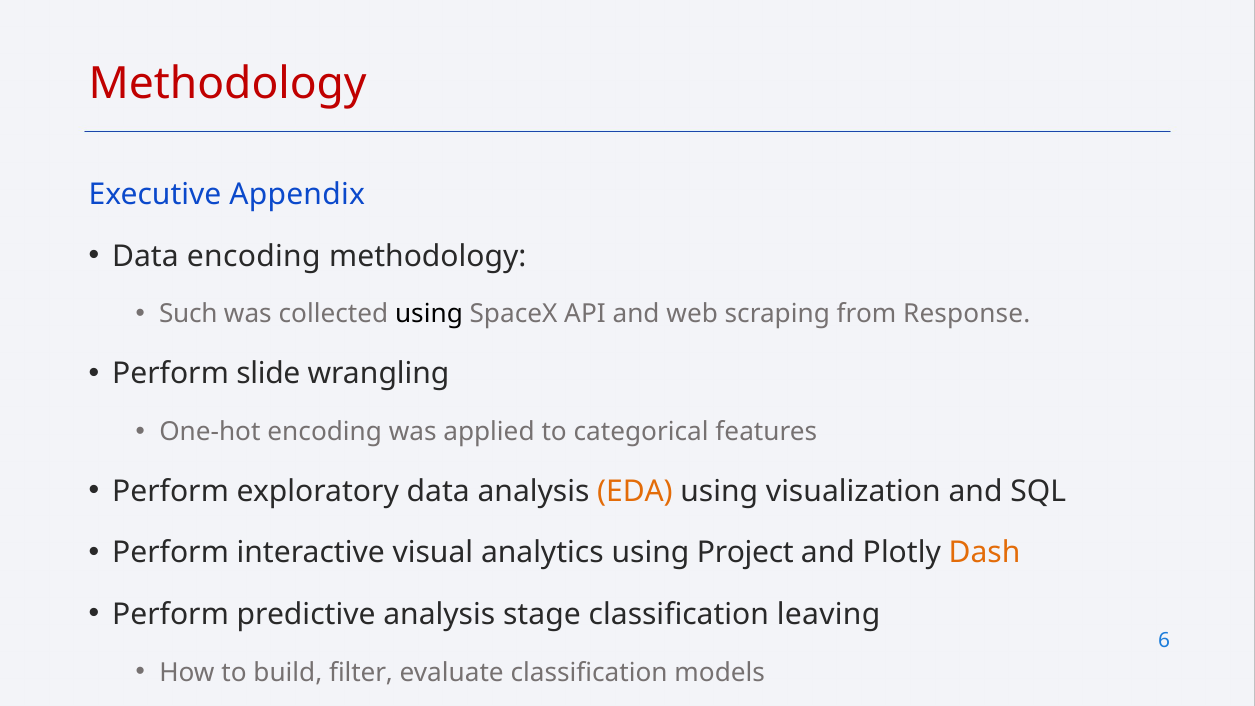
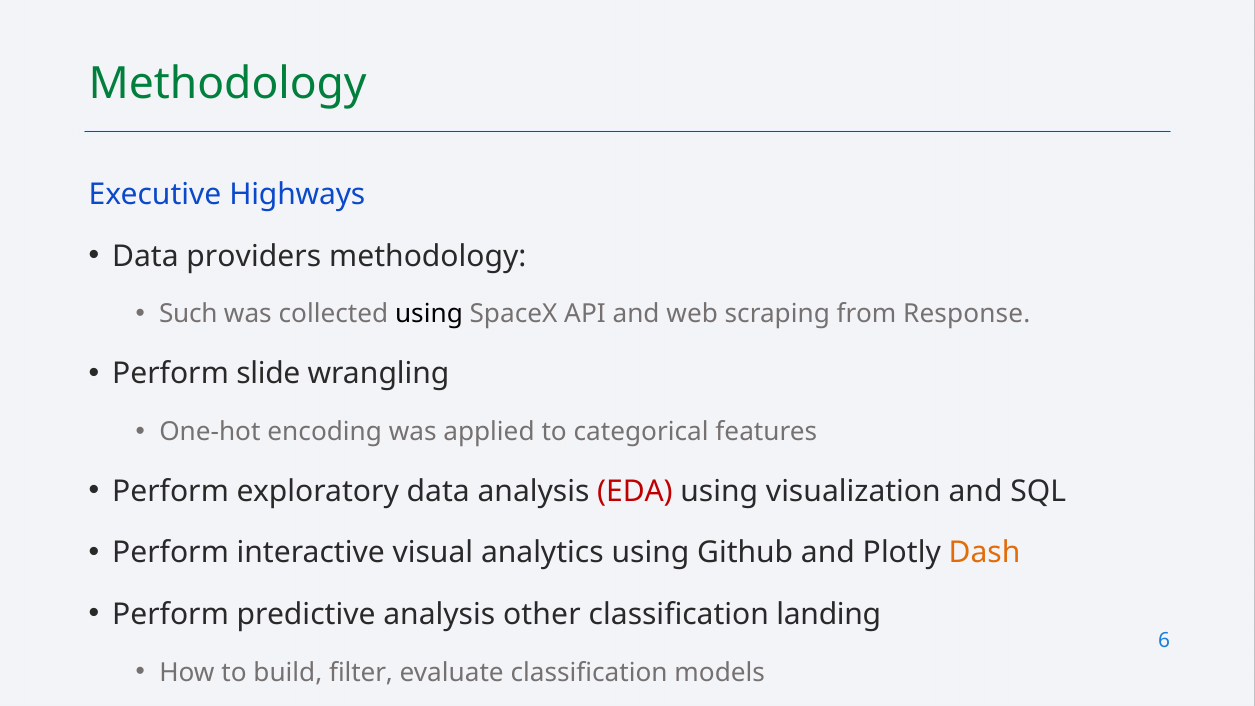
Methodology colour: red -> green (228, 84)
Appendix: Appendix -> Highways (297, 195)
Data encoding: encoding -> providers (254, 256)
EDA colour: orange -> red (635, 491)
Project: Project -> Github (745, 553)
stage: stage -> other (542, 614)
leaving: leaving -> landing (829, 614)
